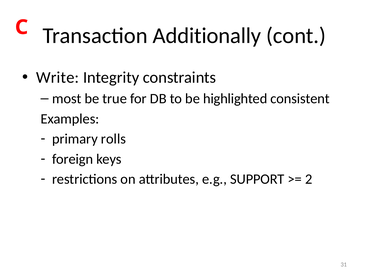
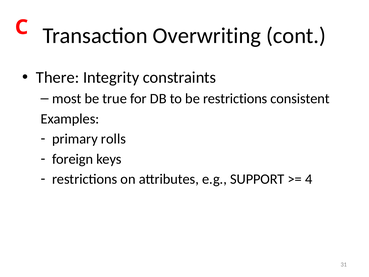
Additionally: Additionally -> Overwriting (207, 36)
Write: Write -> There (58, 77)
be highlighted: highlighted -> restrictions (235, 99)
2: 2 -> 4 (309, 179)
